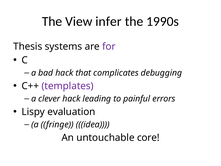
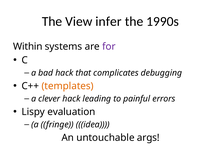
Thesis: Thesis -> Within (28, 46)
templates colour: purple -> orange (68, 86)
core: core -> args (148, 138)
